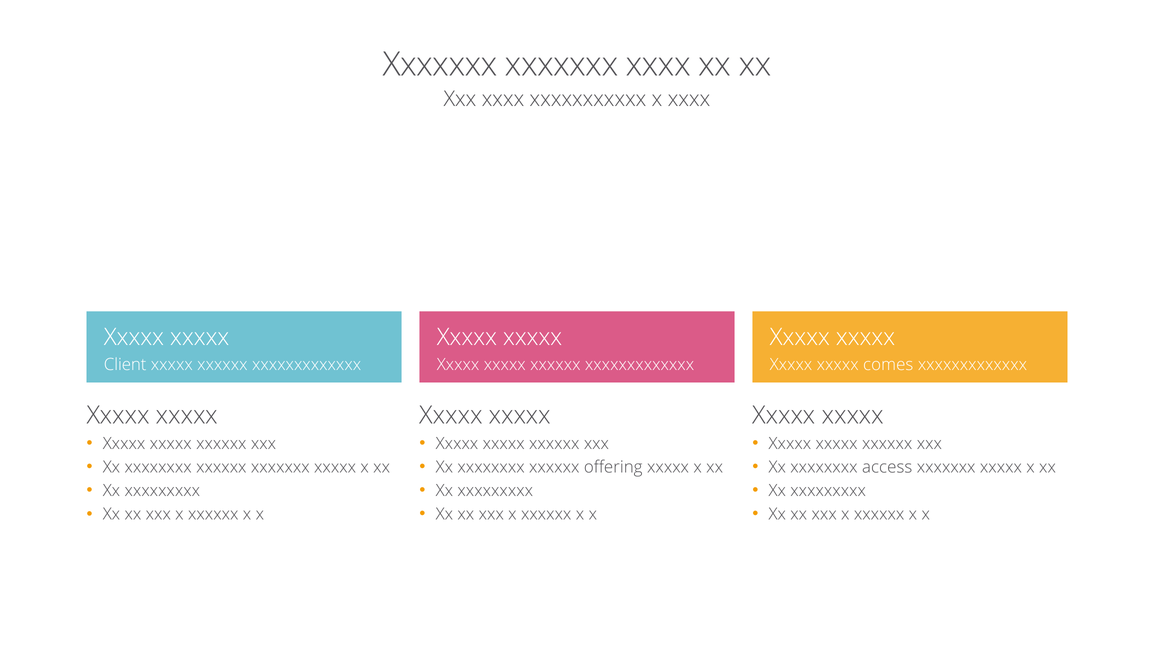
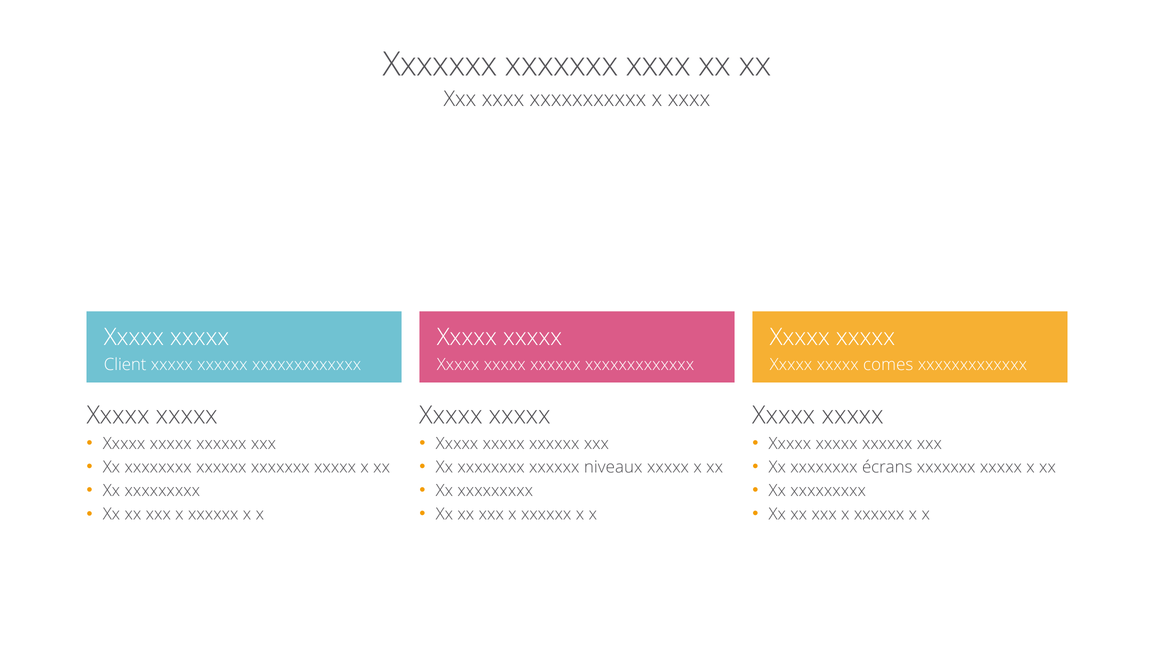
offering: offering -> niveaux (613, 467)
access: access -> écrans (887, 467)
